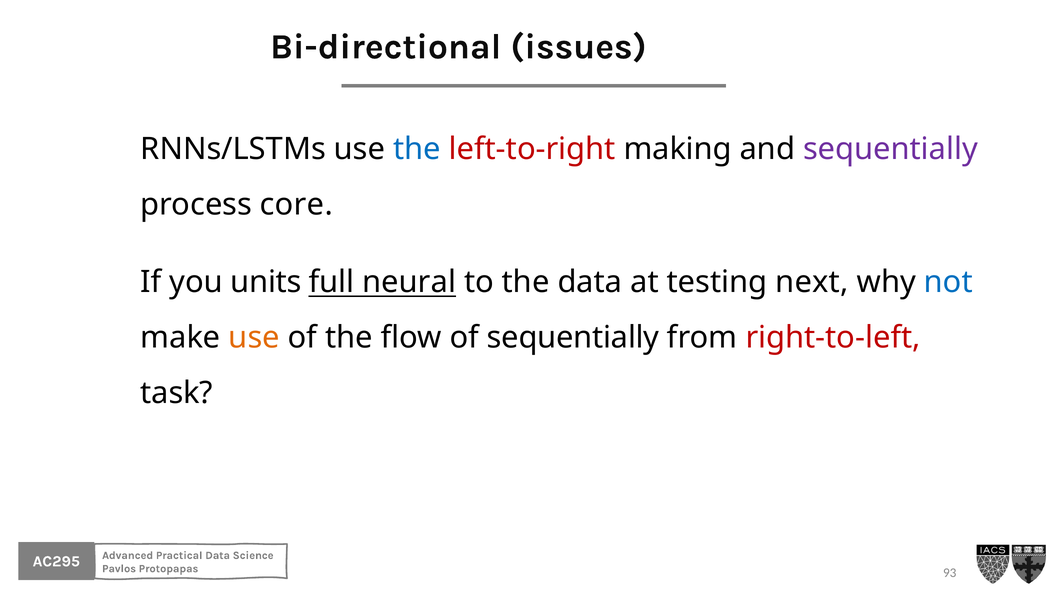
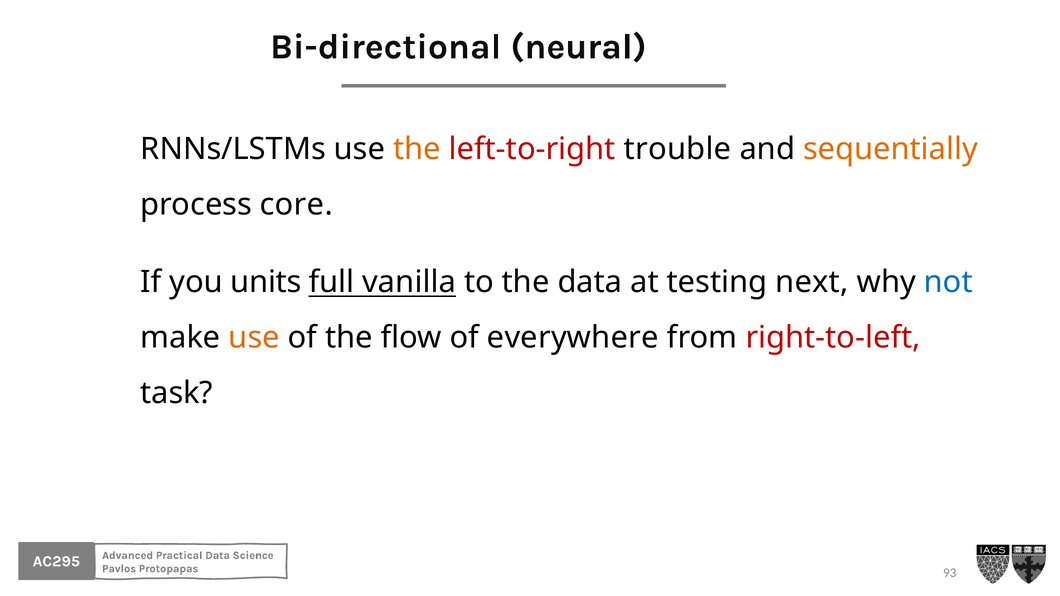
issues: issues -> neural (579, 47)
the colour: blue -> orange (417, 149)
making: making -> trouble (678, 149)
sequentially colour: purple -> orange (890, 149)
neural: neural -> vanilla (409, 282)
of sequentially: sequentially -> everywhere (573, 338)
